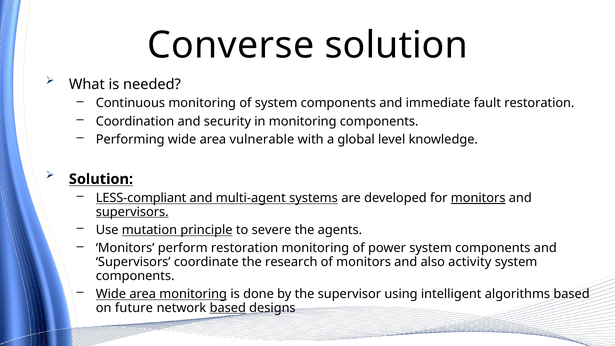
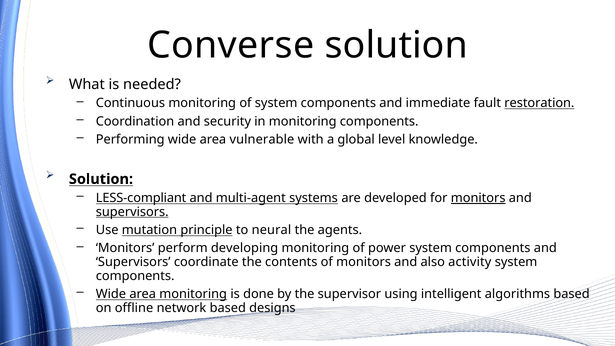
restoration underline: none -> present (539, 103)
severe: severe -> neural (271, 230)
perform restoration: restoration -> developing (245, 248)
research: research -> contents (291, 262)
future: future -> offline (134, 308)
based underline: present -> none (228, 308)
